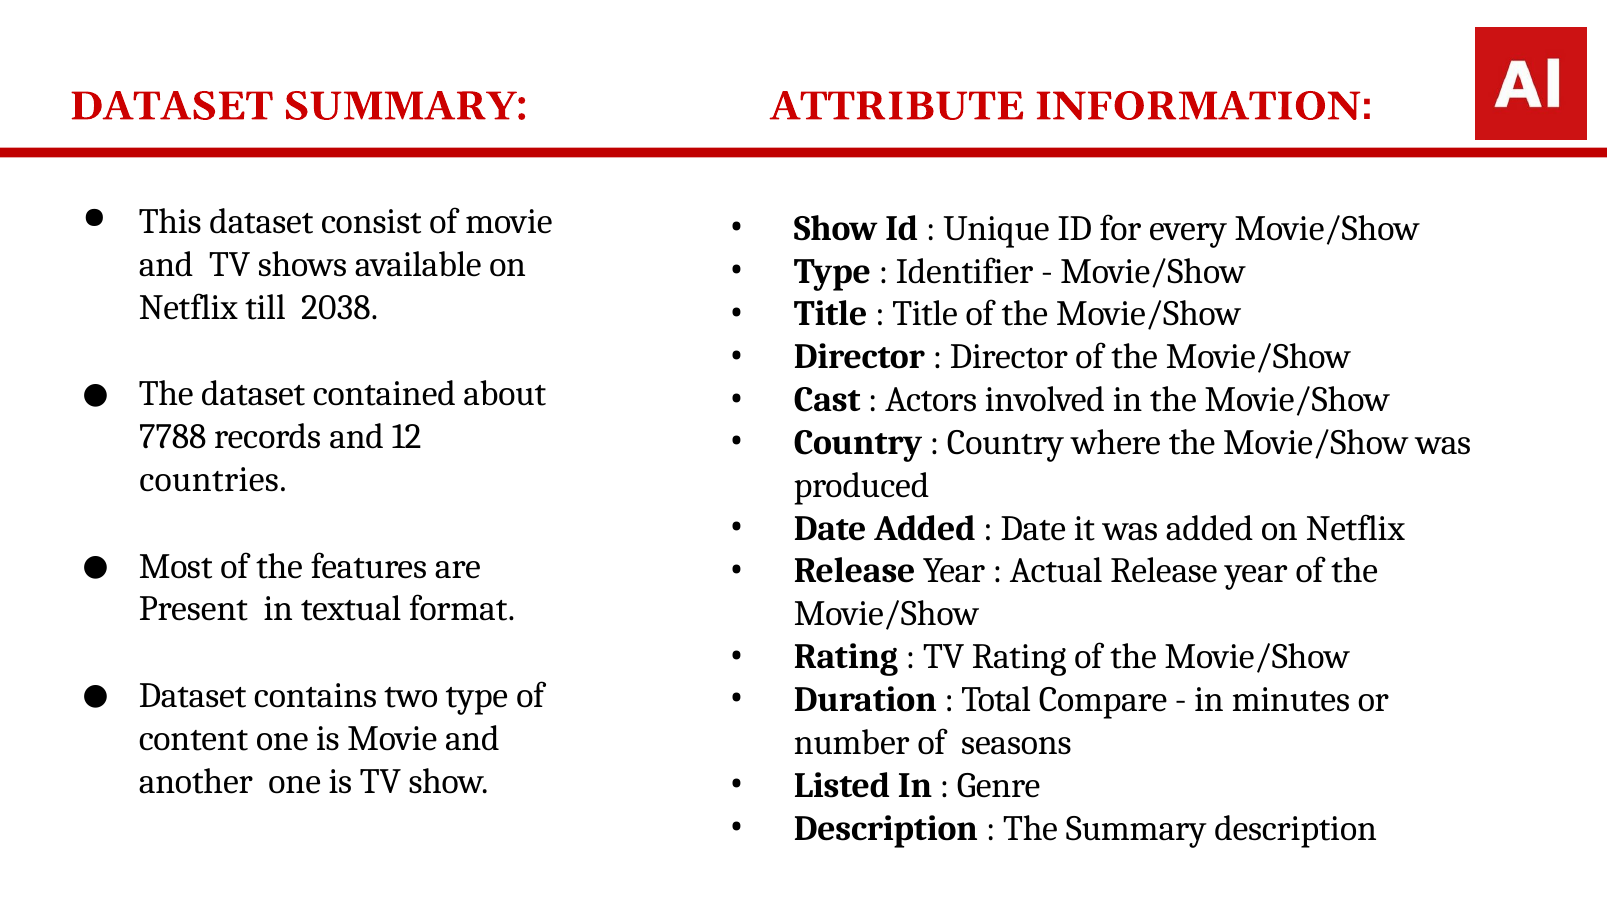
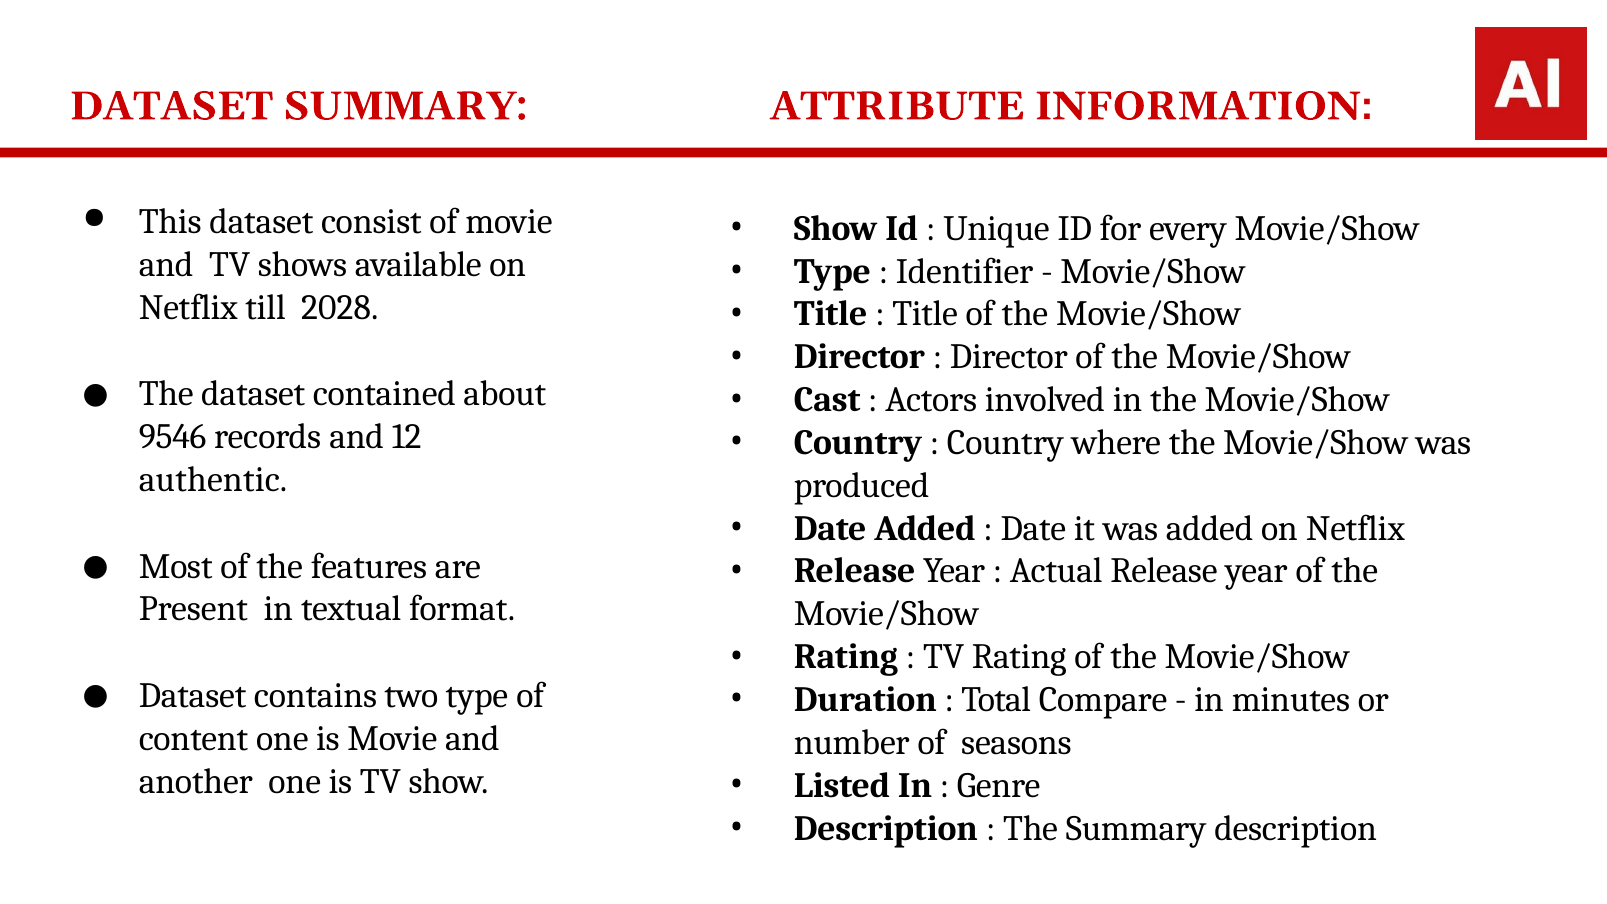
2038: 2038 -> 2028 (340, 307)
7788: 7788 -> 9546 (173, 437)
countries: countries -> authentic (213, 480)
